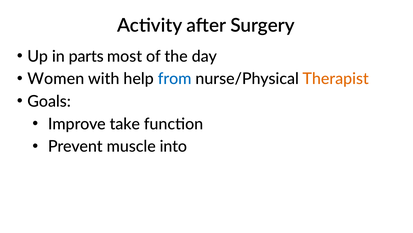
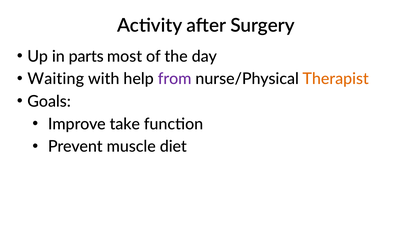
Women: Women -> Waiting (56, 79)
from colour: blue -> purple (175, 79)
into: into -> diet (173, 146)
